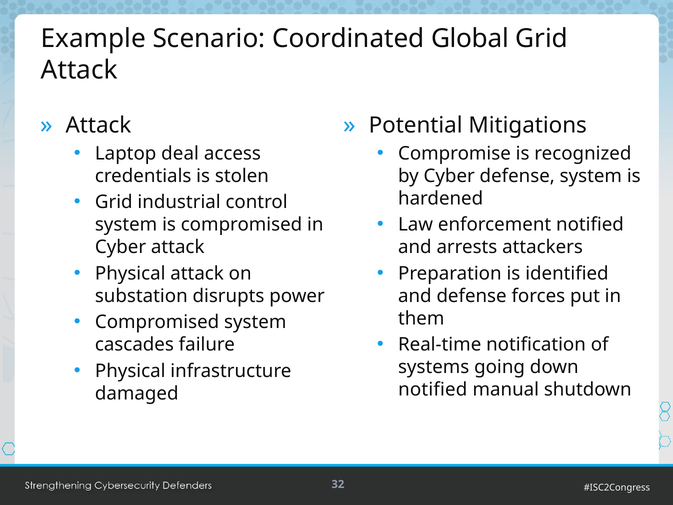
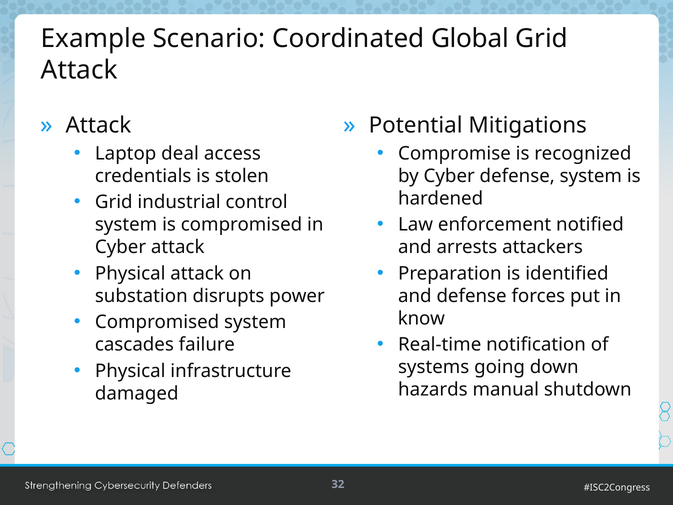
them: them -> know (421, 318)
notified: notified -> hazards (433, 389)
